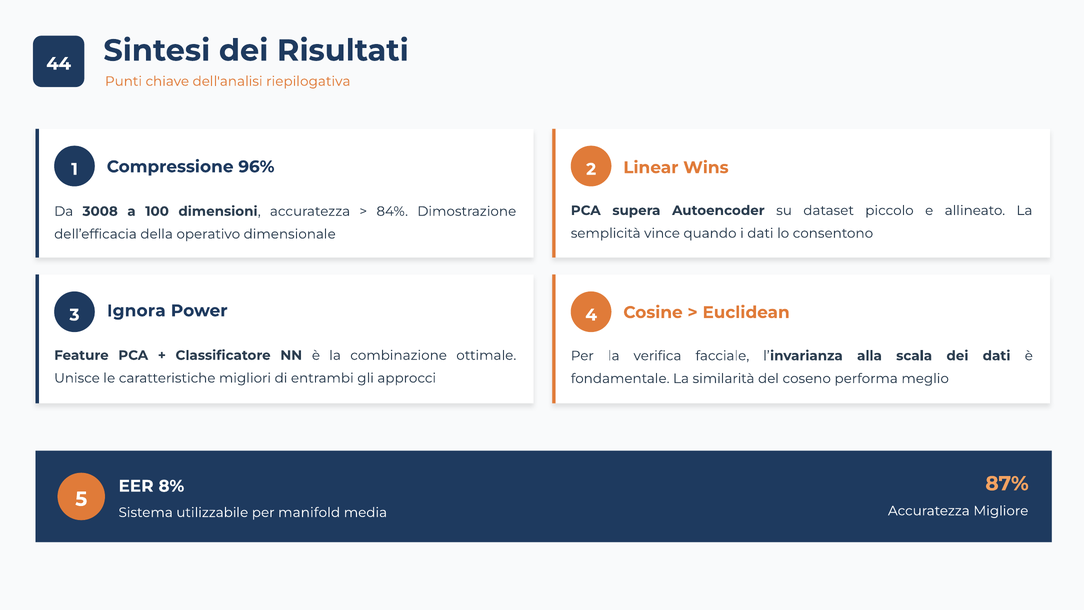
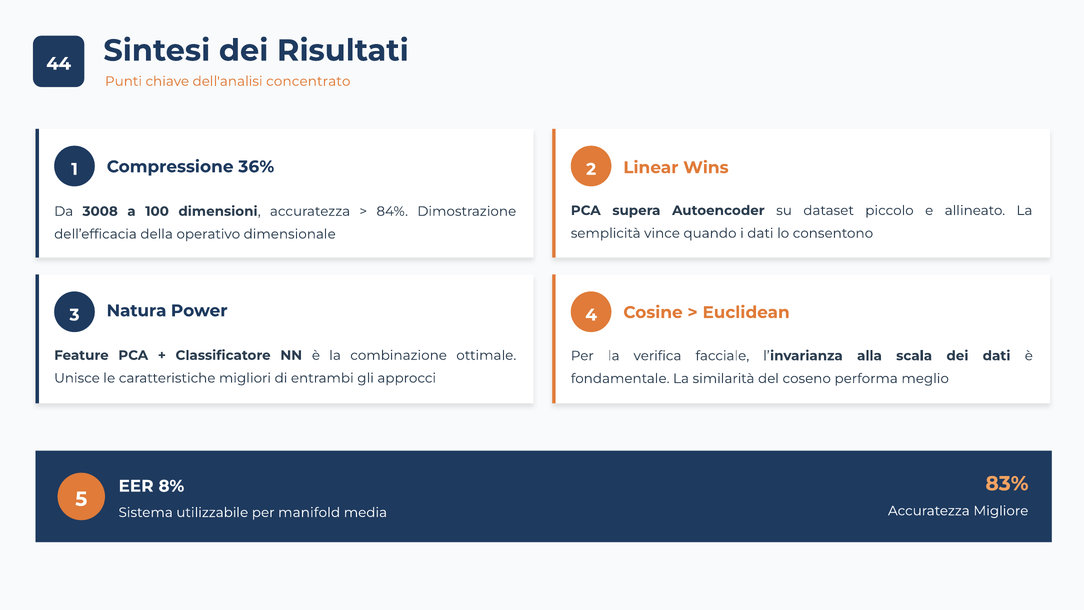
riepilogativa: riepilogativa -> concentrato (308, 81)
96%: 96% -> 36% (256, 167)
Ignora: Ignora -> Natura (136, 311)
87%: 87% -> 83% (1007, 483)
